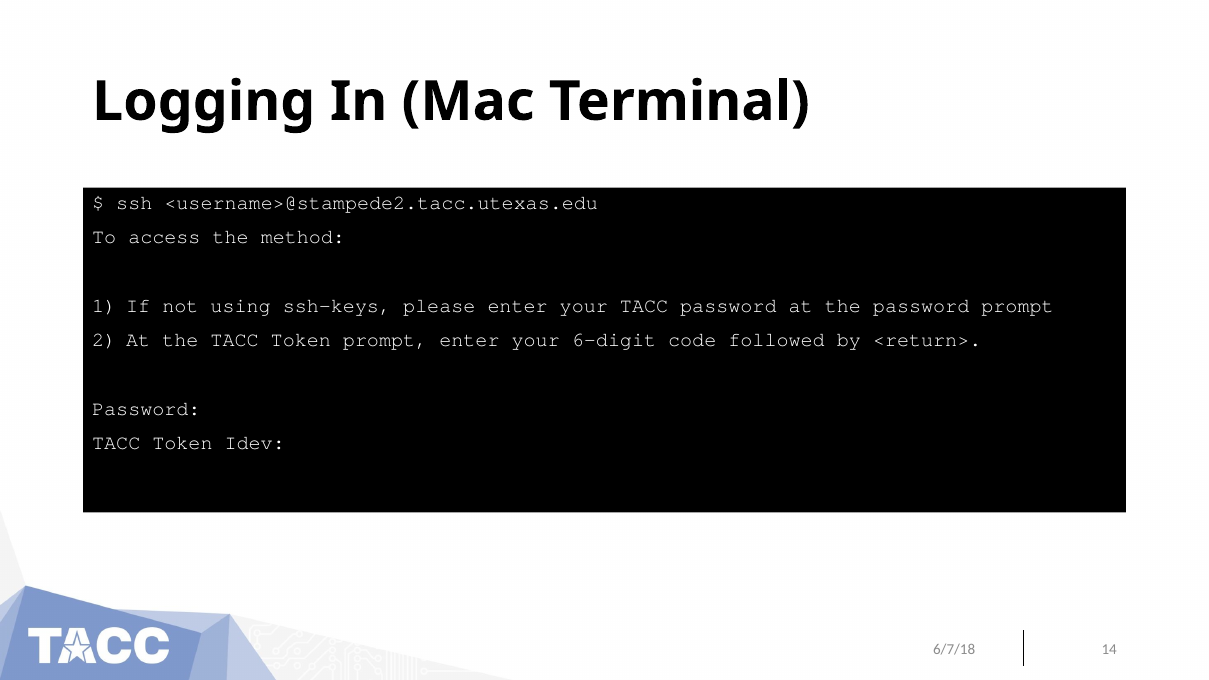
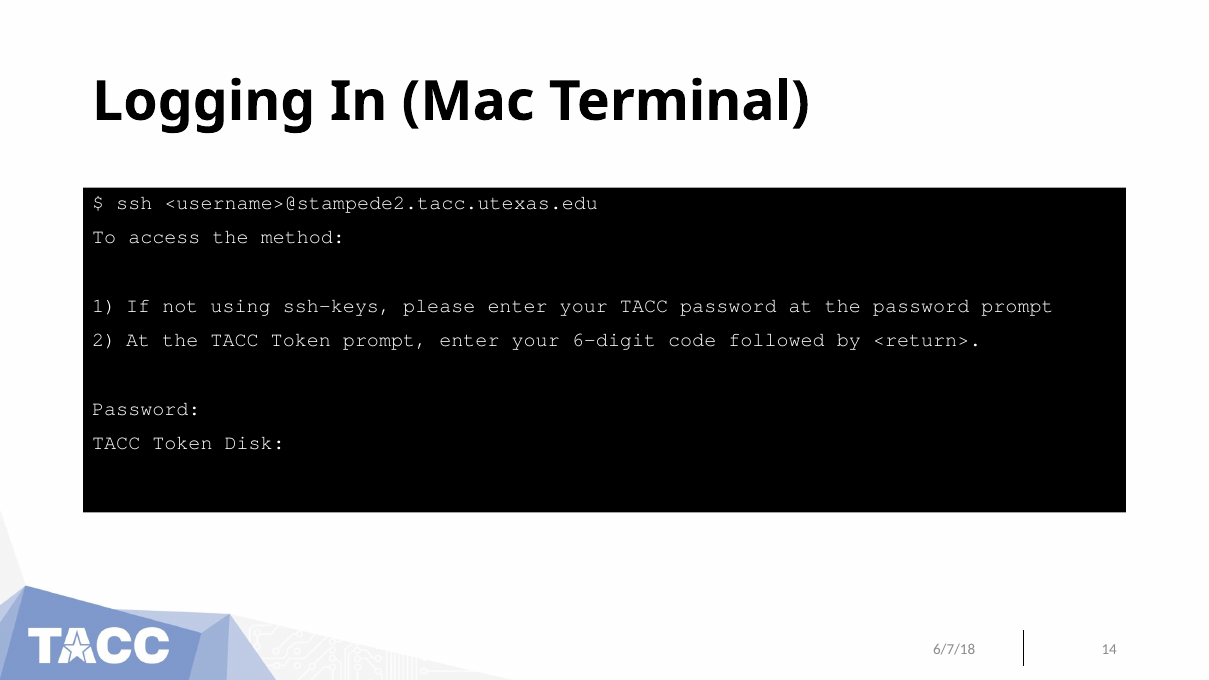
Idev: Idev -> Disk (255, 443)
